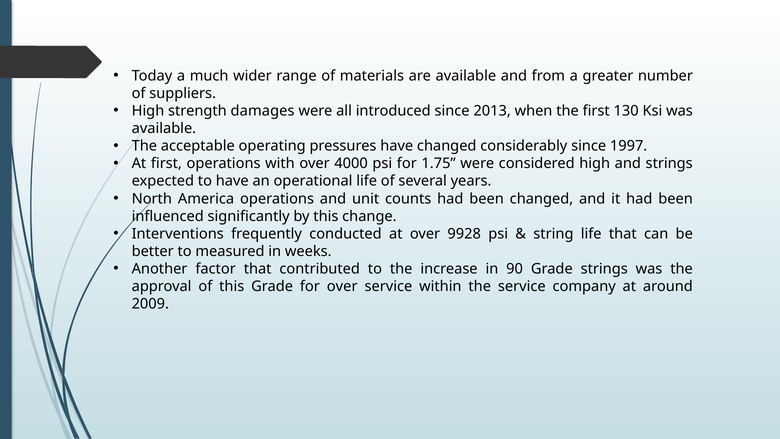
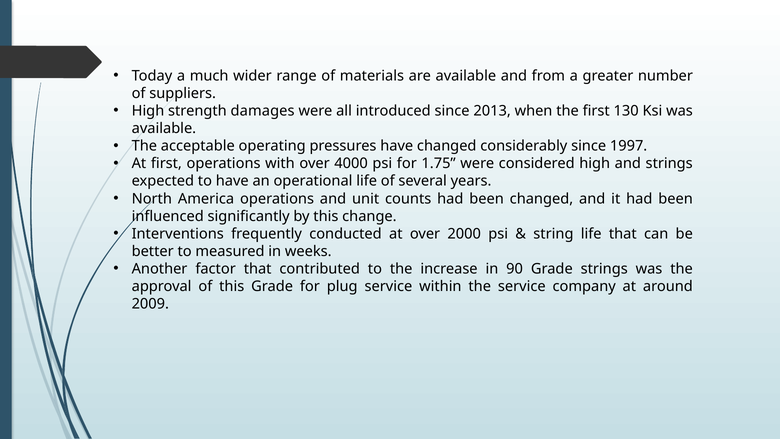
9928: 9928 -> 2000 (464, 234)
for over: over -> plug (342, 286)
